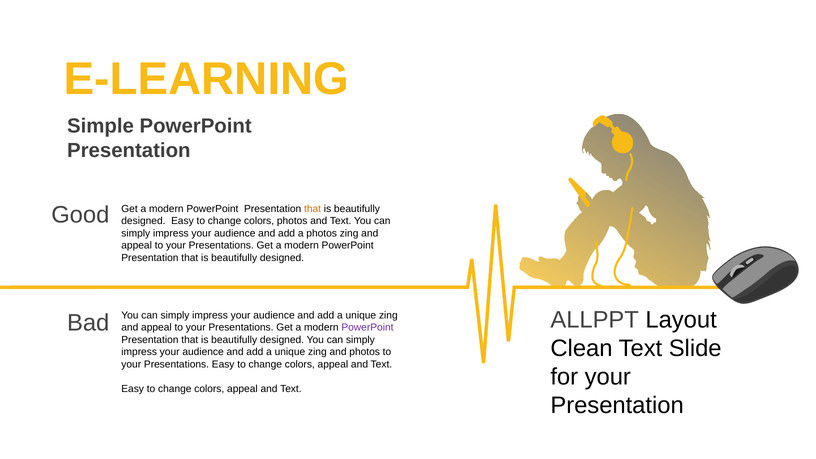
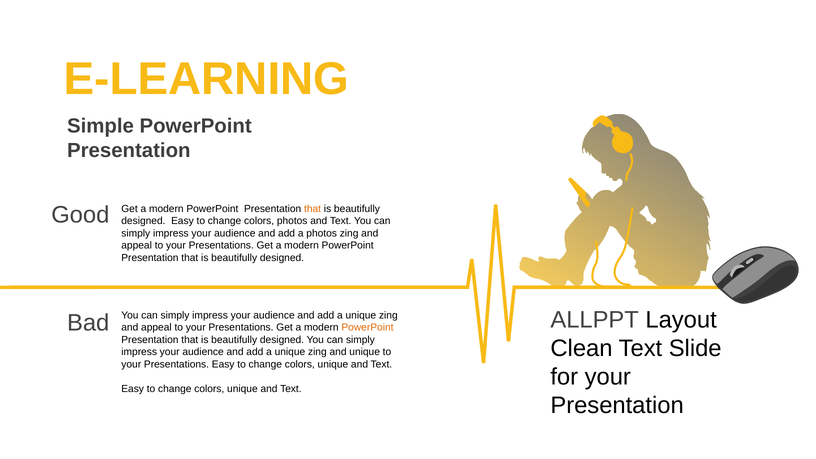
PowerPoint colour: purple -> orange (367, 327)
and photos: photos -> unique (365, 352)
appeal: appeal -> unique (333, 364)
appeal: appeal -> unique (242, 389)
